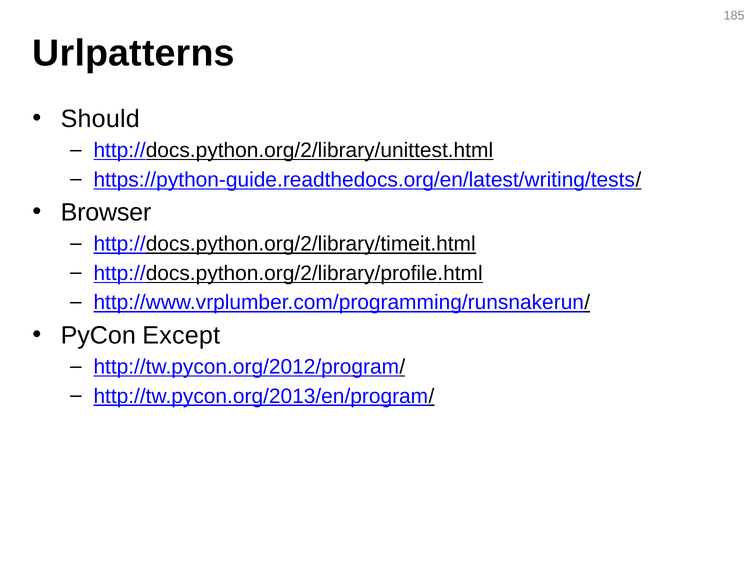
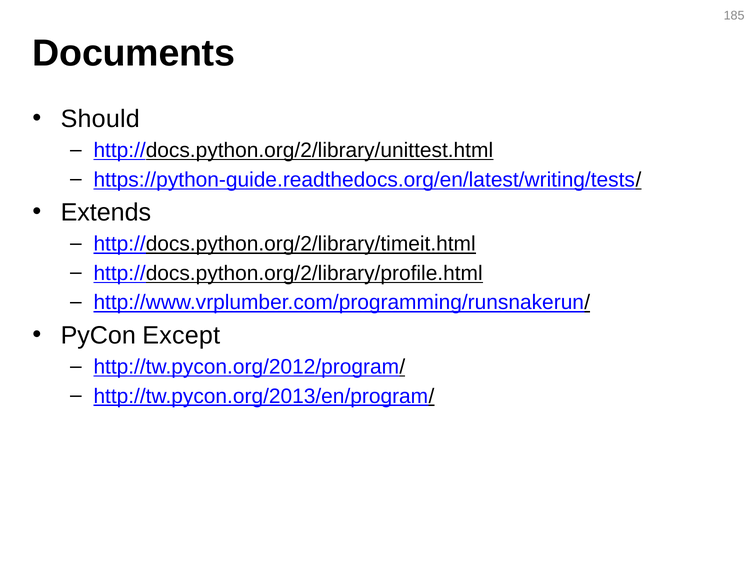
Urlpatterns: Urlpatterns -> Documents (134, 53)
Browser: Browser -> Extends (106, 213)
